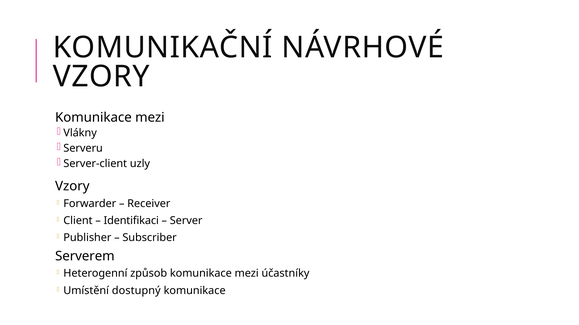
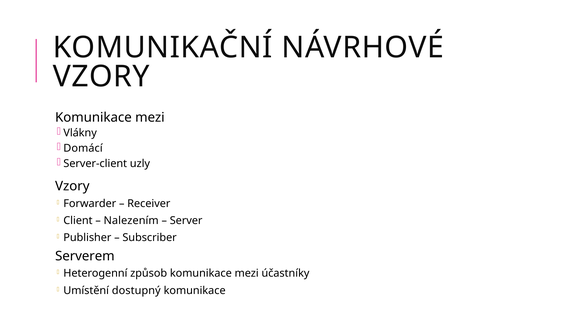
Serveru: Serveru -> Domácí (83, 149)
Identifikaci: Identifikaci -> Nalezením (131, 221)
